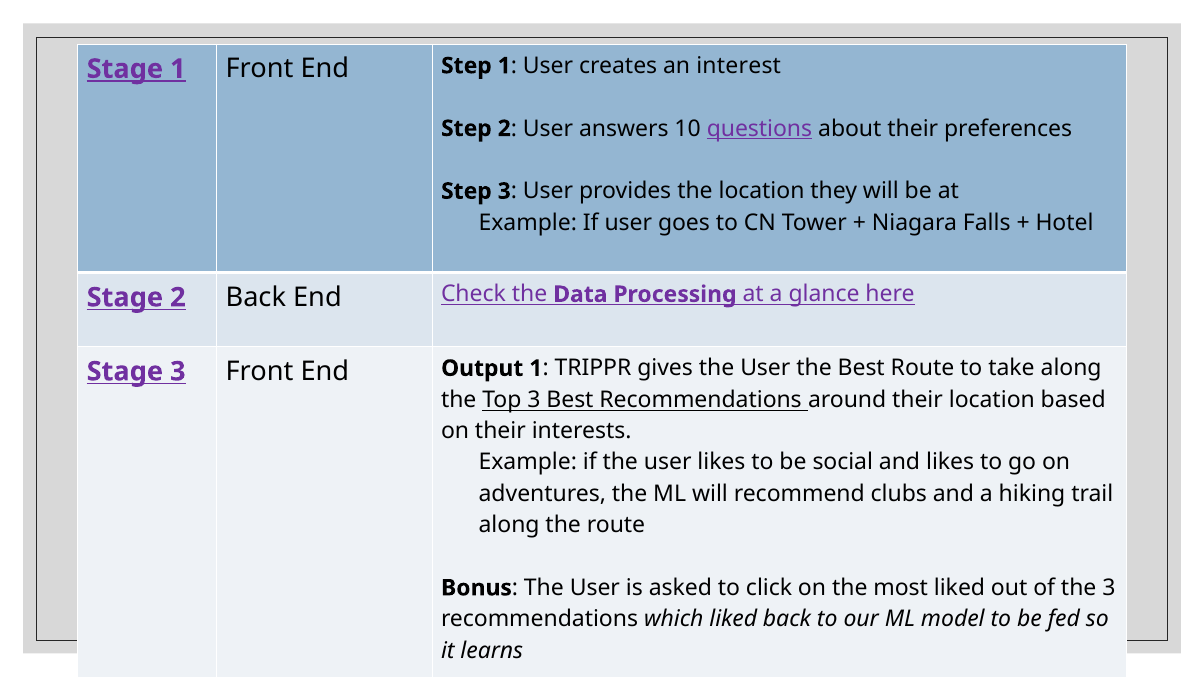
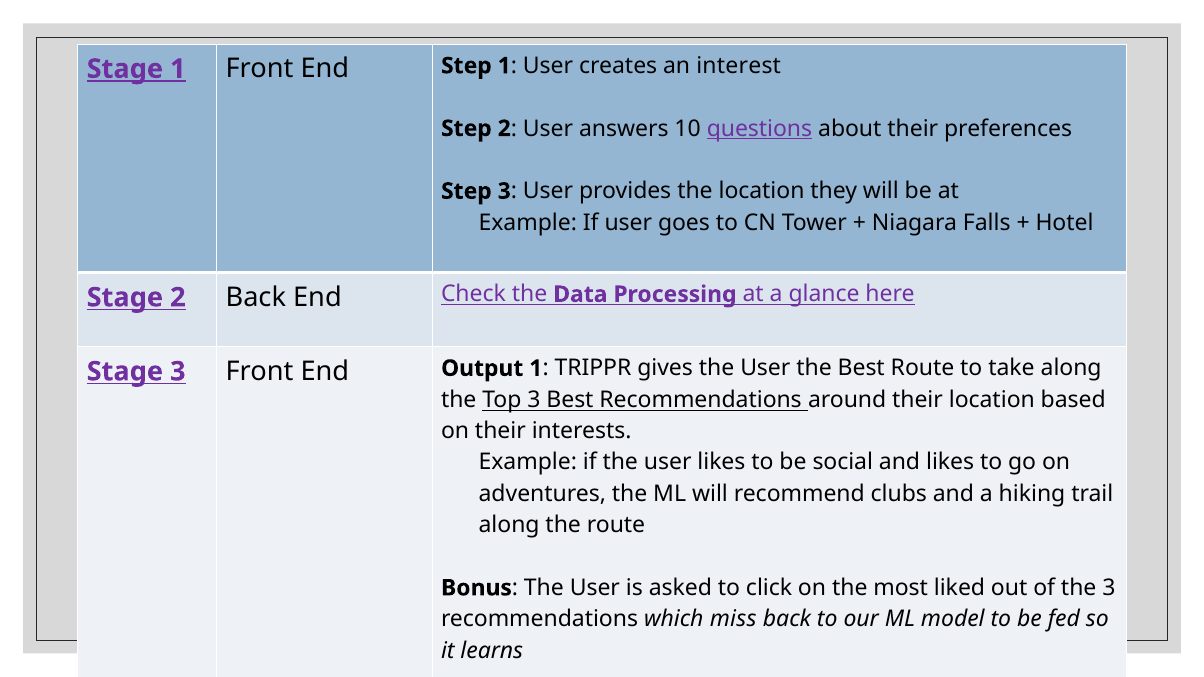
which liked: liked -> miss (733, 619)
